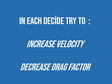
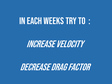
decide: decide -> weeks (54, 21)
